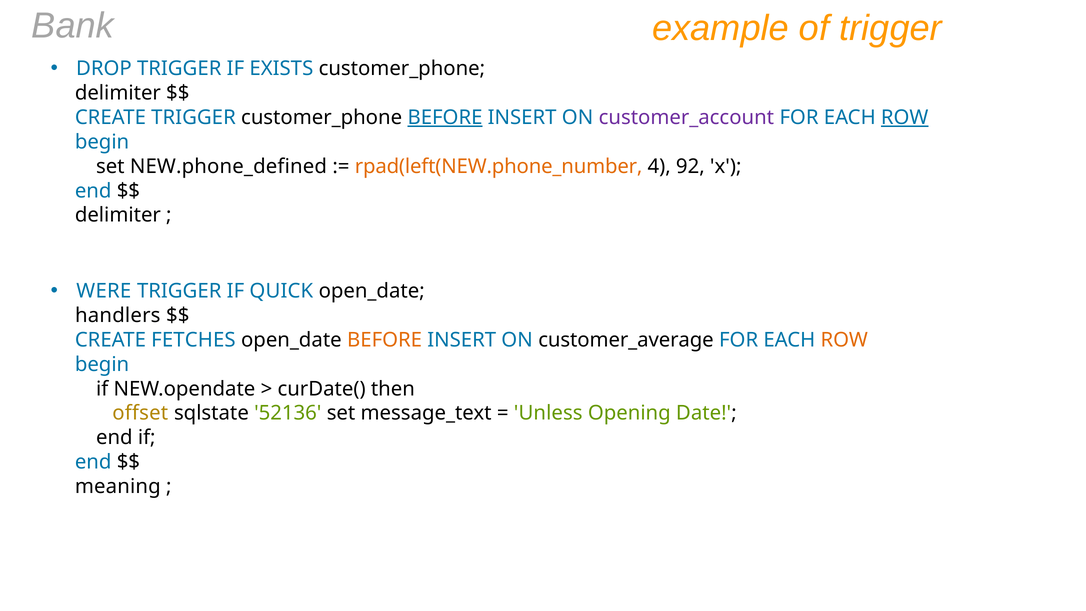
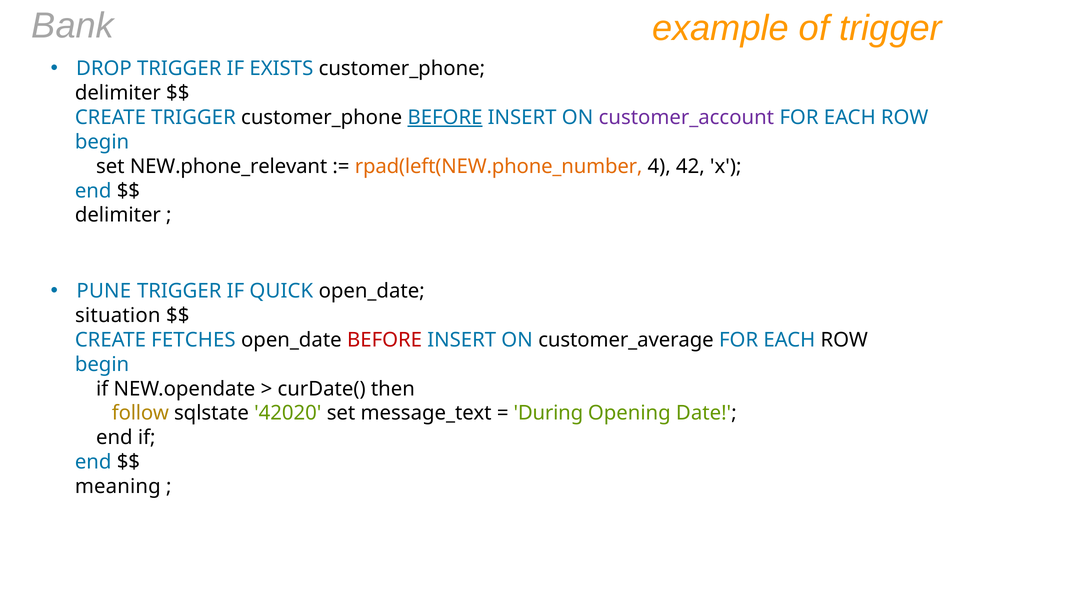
ROW underline: present -> none (905, 117)
NEW.phone_defined: NEW.phone_defined -> NEW.phone_relevant (229, 166)
92: 92 -> 42 (690, 166)
WERE: WERE -> PUNE (104, 291)
handlers: handlers -> situation (118, 315)
BEFORE colour: orange -> red (385, 340)
ROW colour: orange -> black (844, 340)
offset: offset -> follow (140, 413)
52136: 52136 -> 42020 (288, 413)
Unless: Unless -> During (548, 413)
